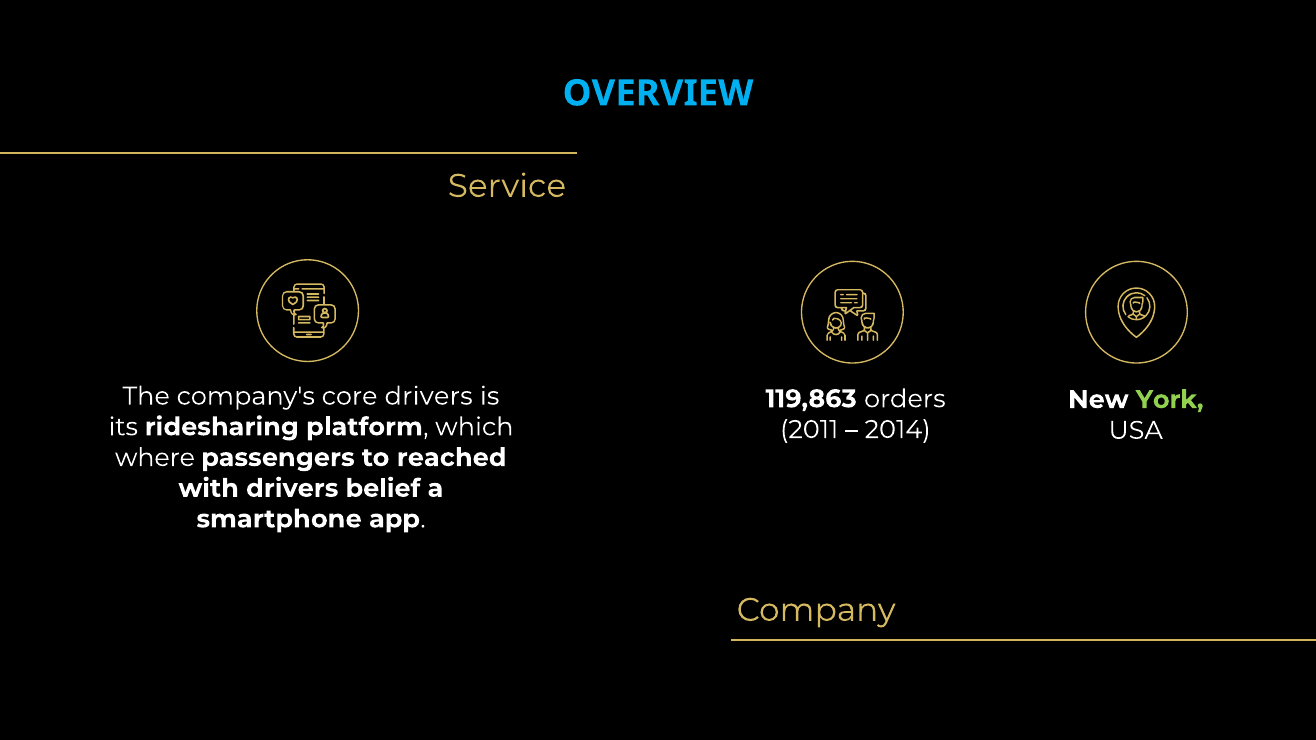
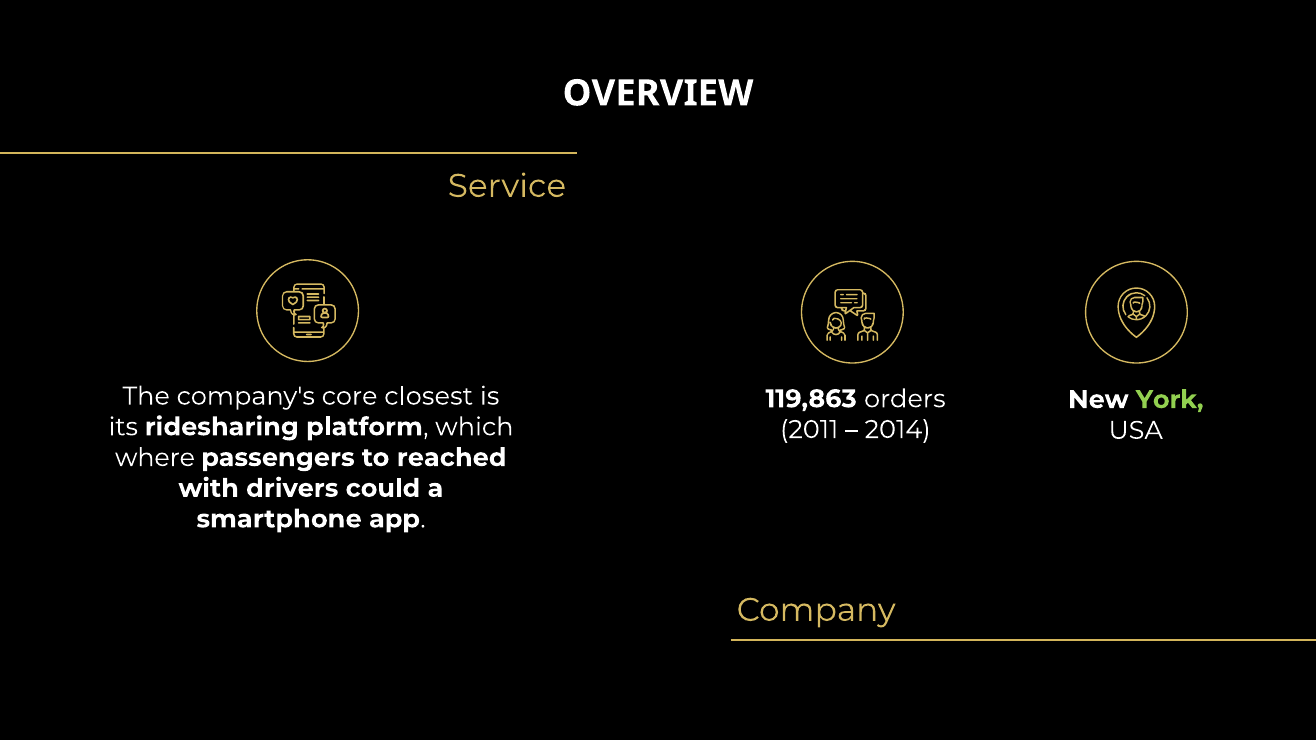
OVERVIEW colour: light blue -> white (658, 93)
core drivers: drivers -> closest (429, 396)
drivers belief: belief -> could (383, 489)
